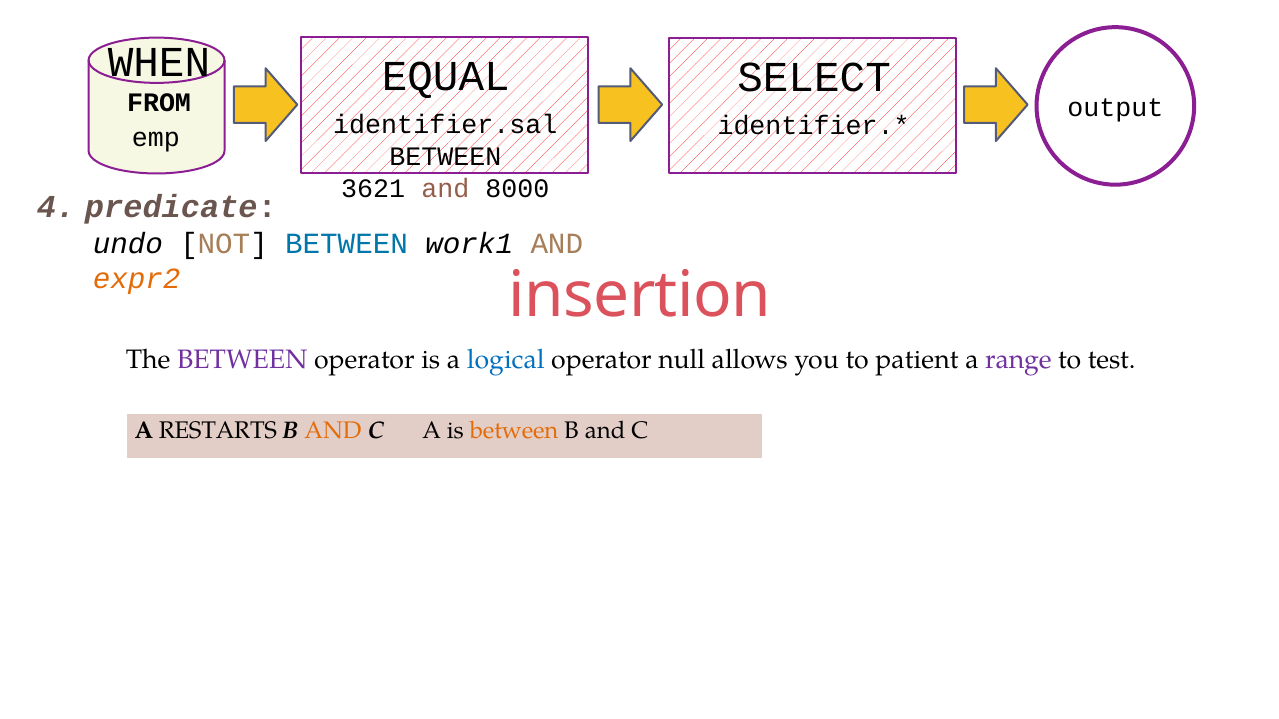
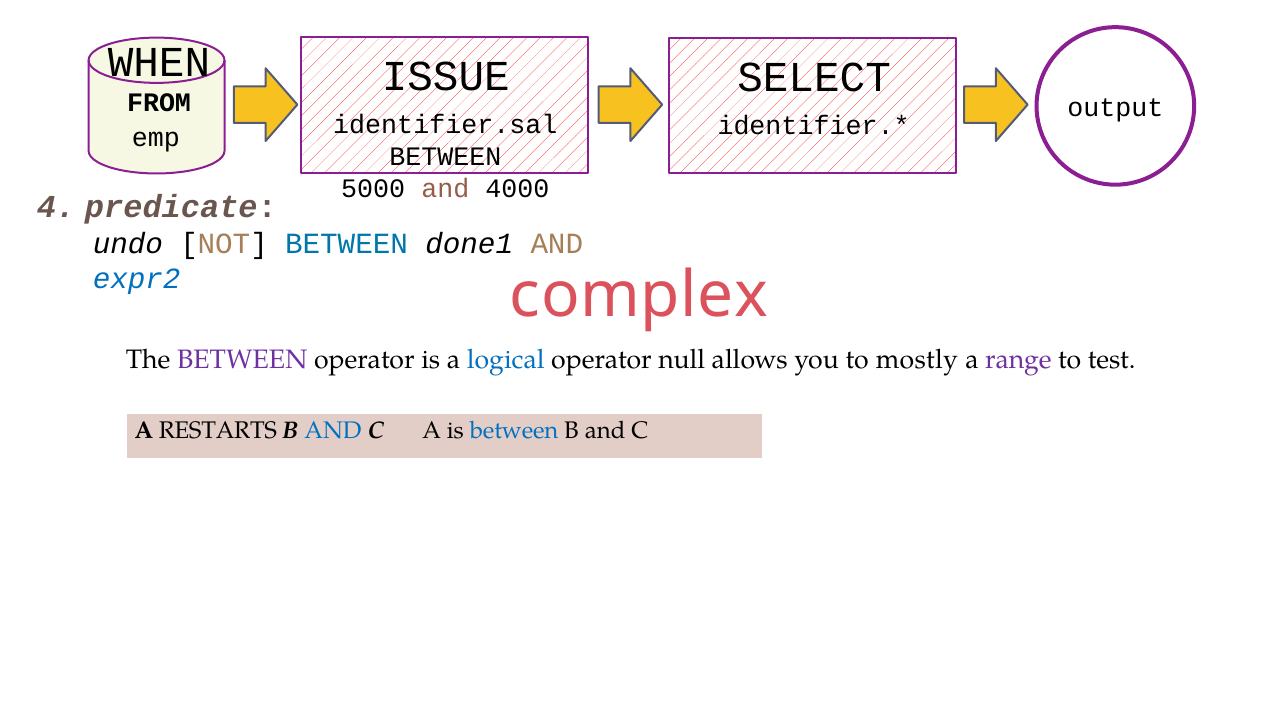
EQUAL: EQUAL -> ISSUE (446, 77)
3621: 3621 -> 5000 (373, 189)
8000: 8000 -> 4000 (517, 189)
work1: work1 -> done1 (469, 244)
expr2 colour: orange -> blue (137, 279)
insertion: insertion -> complex (639, 295)
patient: patient -> mostly (917, 360)
AND colour: orange -> blue (333, 431)
between colour: orange -> blue (514, 431)
